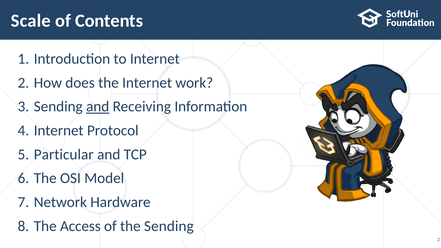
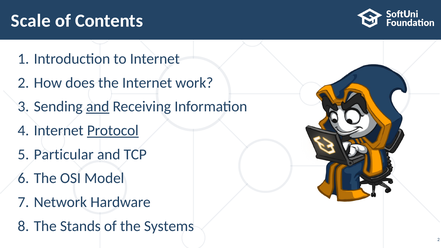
Protocol underline: none -> present (113, 131)
Access: Access -> Stands (80, 226)
the Sending: Sending -> Systems (169, 226)
